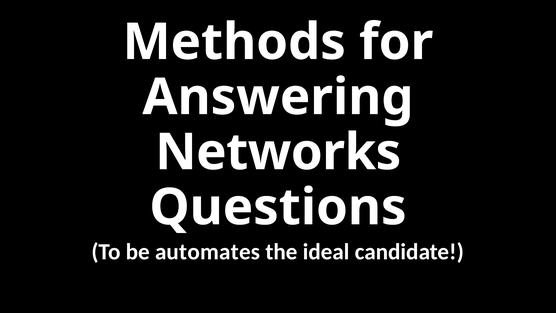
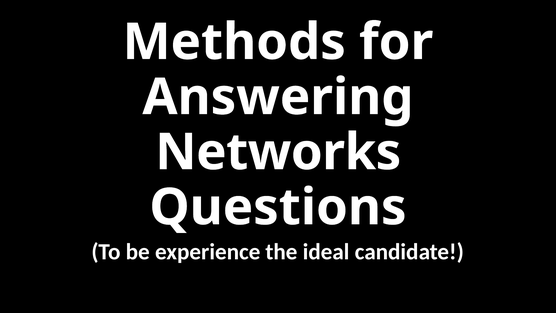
automates: automates -> experience (208, 252)
